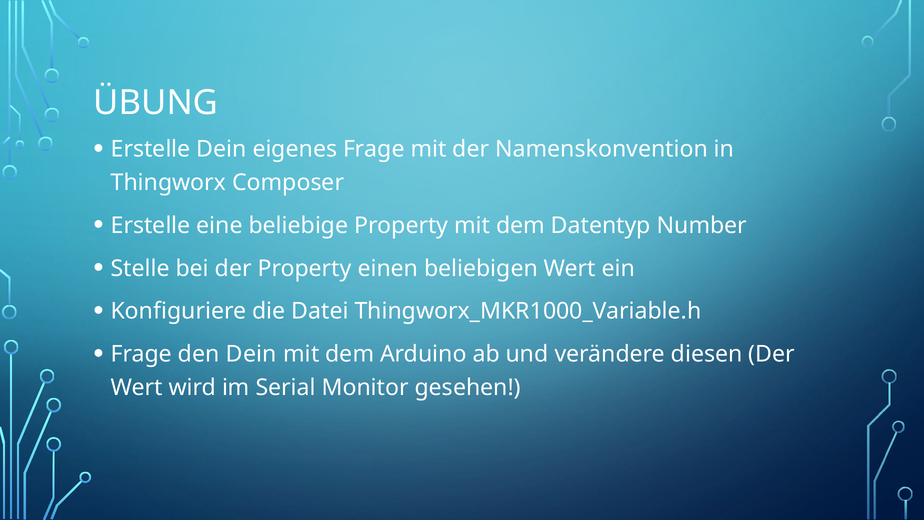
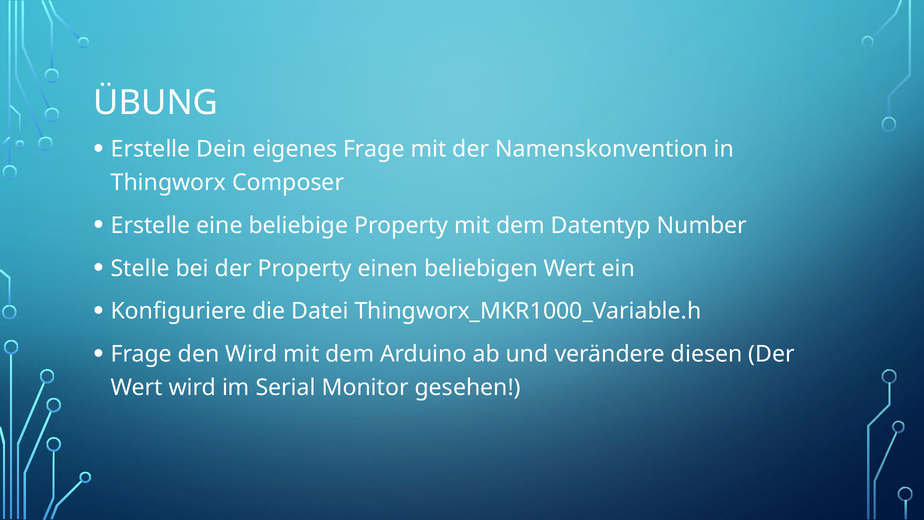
den Dein: Dein -> Wird (251, 354)
